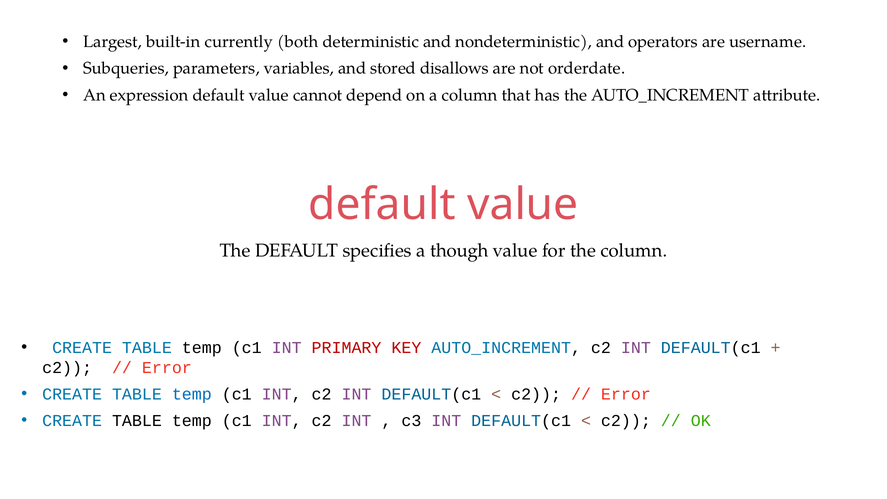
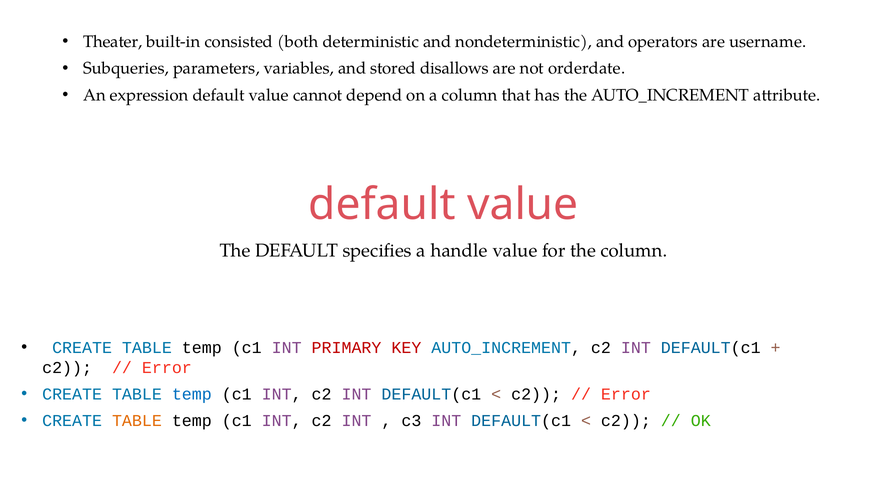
Largest: Largest -> Theater (113, 42)
currently: currently -> consisted (239, 42)
though: though -> handle (459, 251)
TABLE colour: black -> orange (137, 421)
